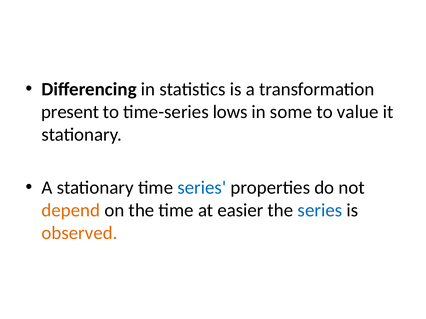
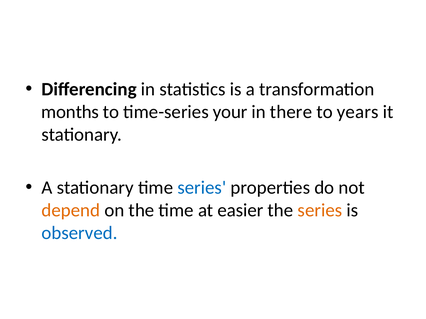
present: present -> months (70, 112)
lows: lows -> your (230, 112)
some: some -> there (291, 112)
value: value -> years (358, 112)
series colour: blue -> orange (320, 211)
observed colour: orange -> blue (80, 233)
